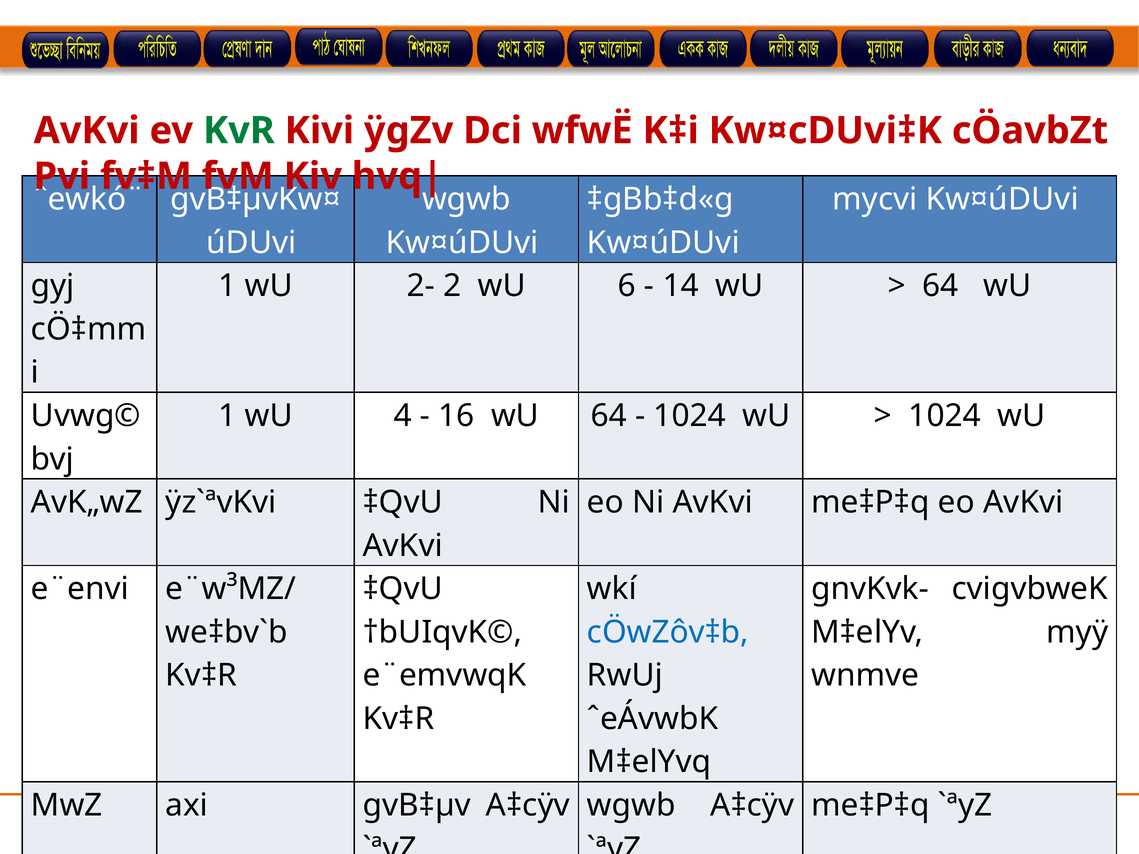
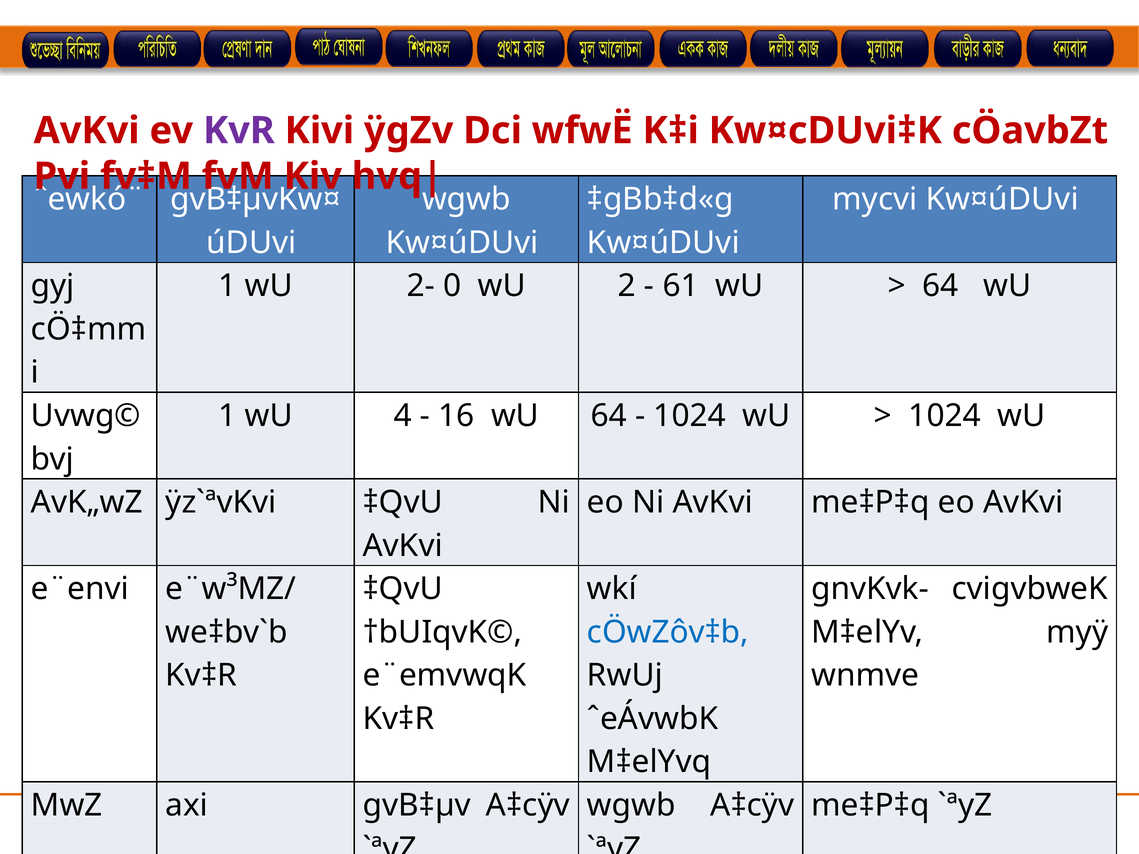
KvR colour: green -> purple (239, 131)
2: 2 -> 0 (452, 286)
6: 6 -> 2 (627, 286)
14: 14 -> 61 (681, 286)
